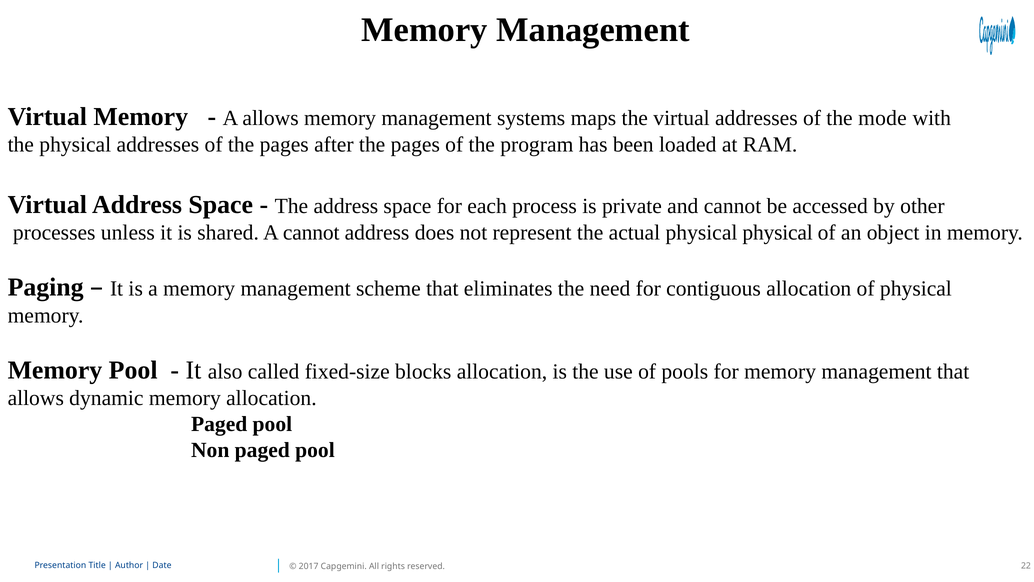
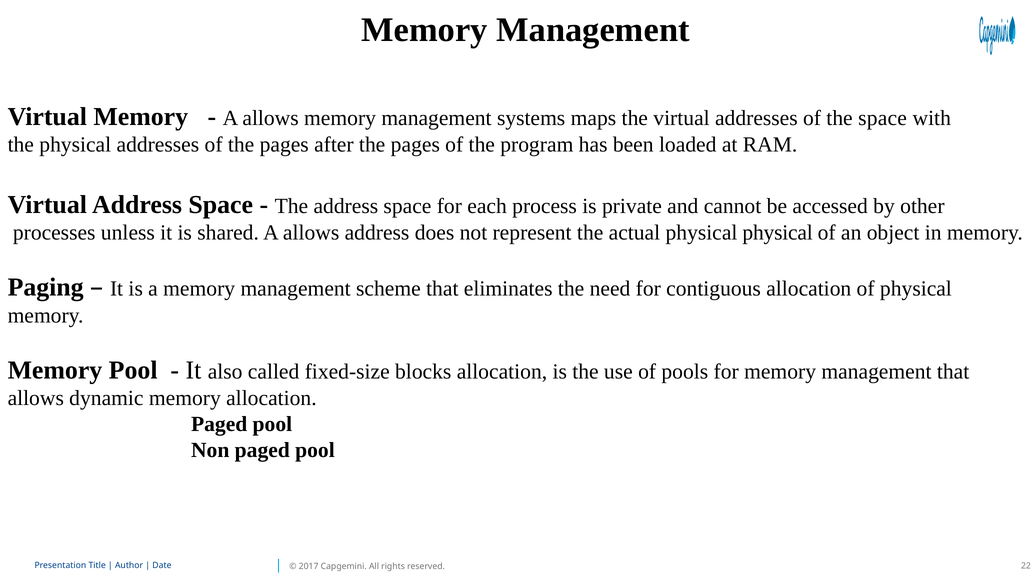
the mode: mode -> space (882, 118)
shared A cannot: cannot -> allows (311, 233)
